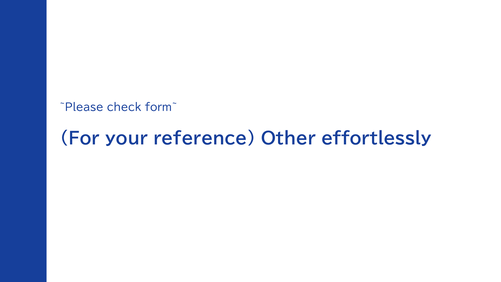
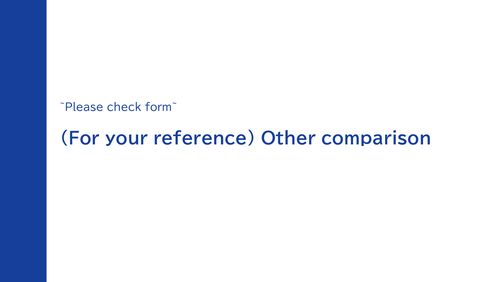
effortlessly: effortlessly -> comparison (376, 139)
